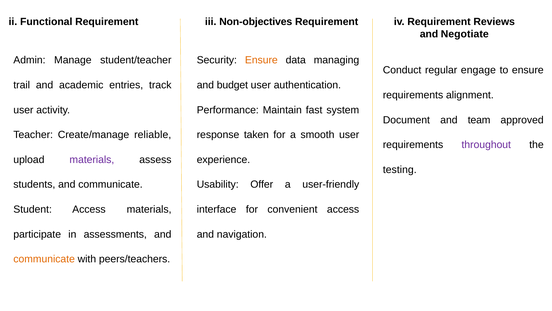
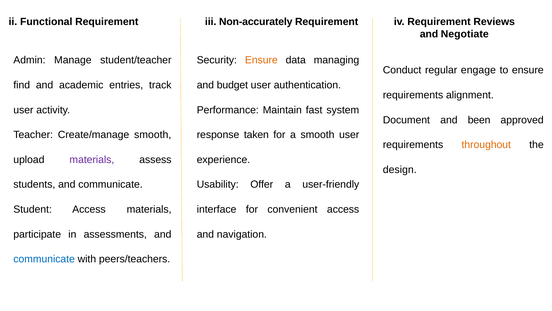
Non-objectives: Non-objectives -> Non-accurately (256, 22)
trail: trail -> find (22, 85)
team: team -> been (479, 120)
Create/manage reliable: reliable -> smooth (153, 135)
throughout colour: purple -> orange (486, 145)
testing: testing -> design (400, 169)
communicate colour: orange -> blue (44, 259)
